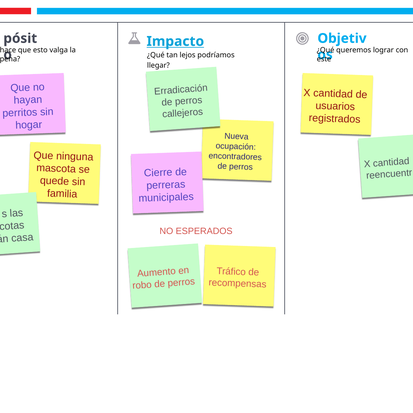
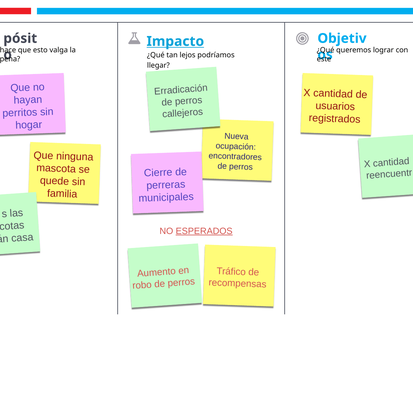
ESPERADOS underline: none -> present (204, 231)
